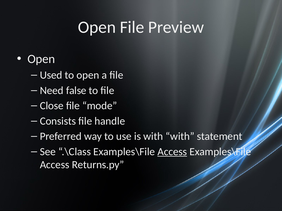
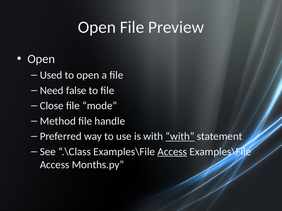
Consists: Consists -> Method (58, 121)
with underline: none -> present (180, 137)
Returns.py: Returns.py -> Months.py (98, 165)
